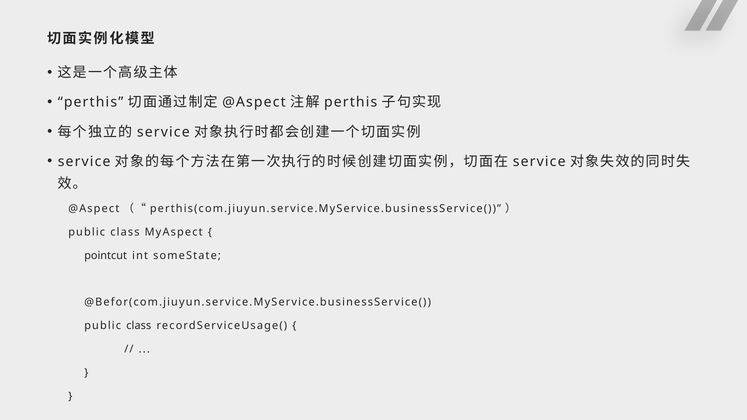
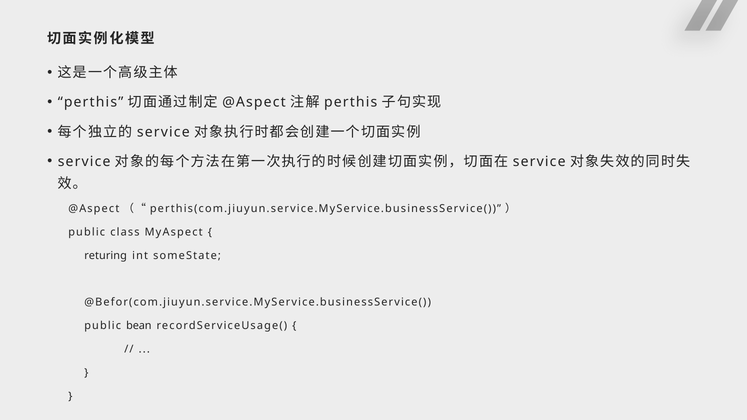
pointcut: pointcut -> returing (106, 256)
class: class -> bean (139, 326)
